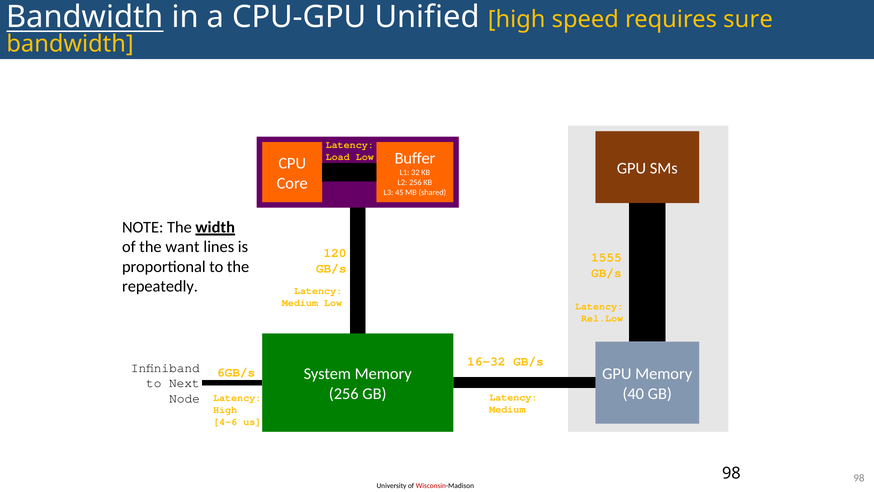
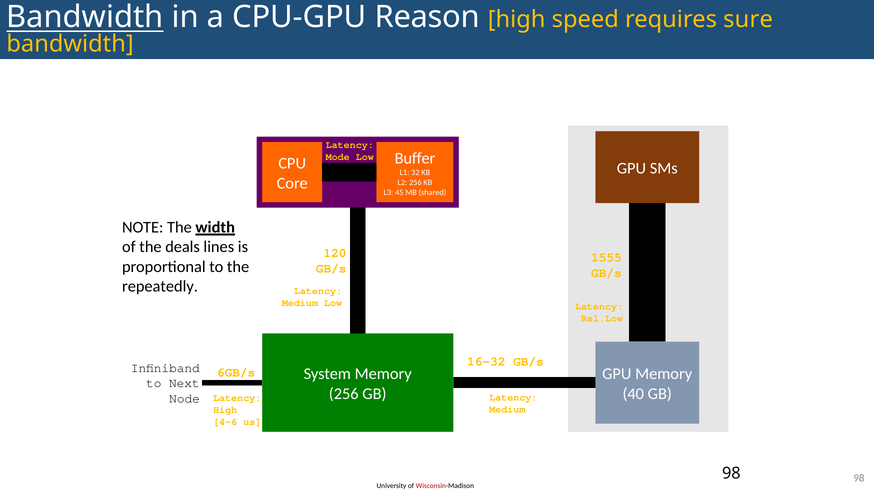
Unified: Unified -> Reason (427, 17)
Load: Load -> Mode (338, 157)
want: want -> deals (183, 247)
